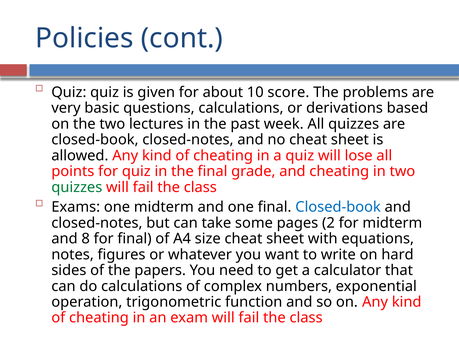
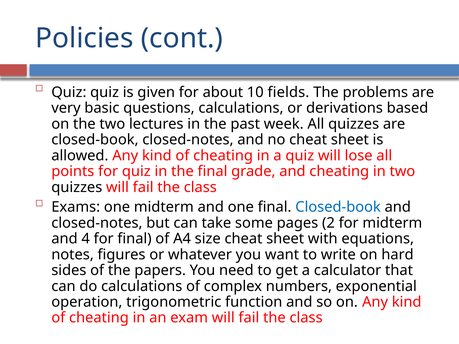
score: score -> fields (288, 92)
quizzes colour: green -> black (77, 187)
8: 8 -> 4 (86, 239)
